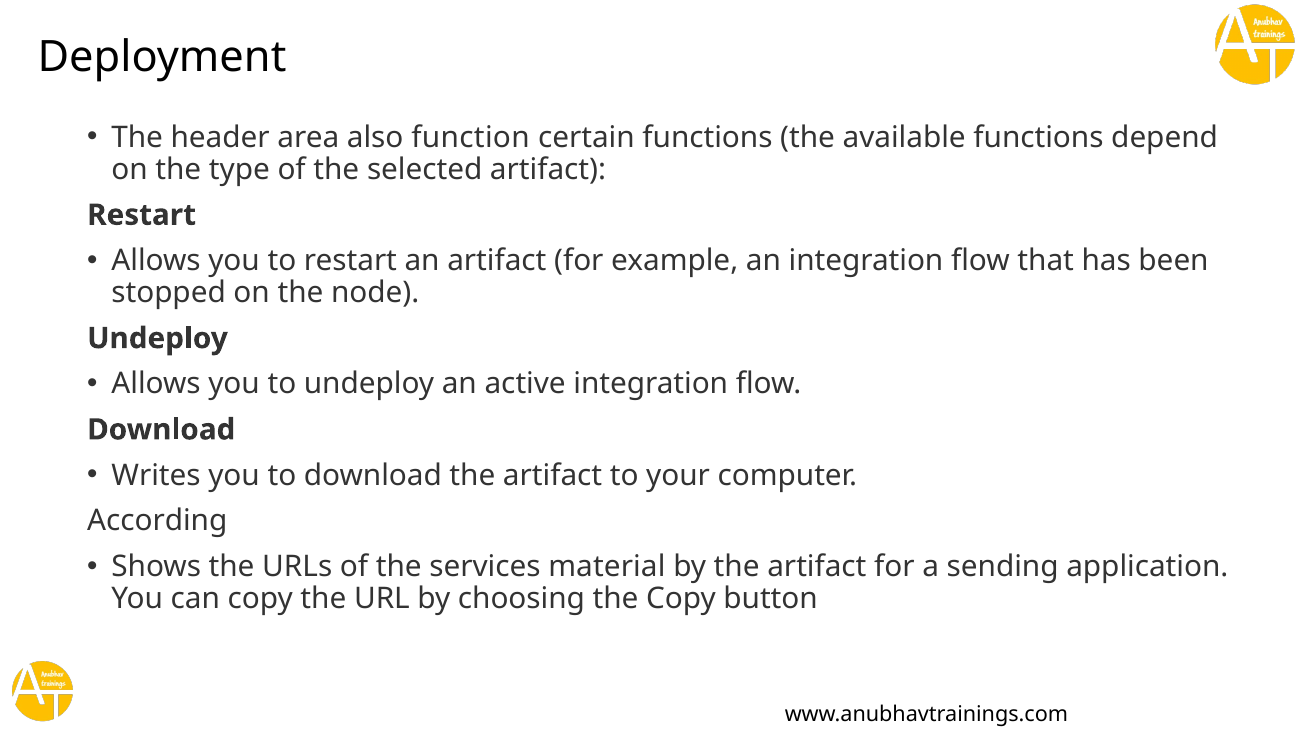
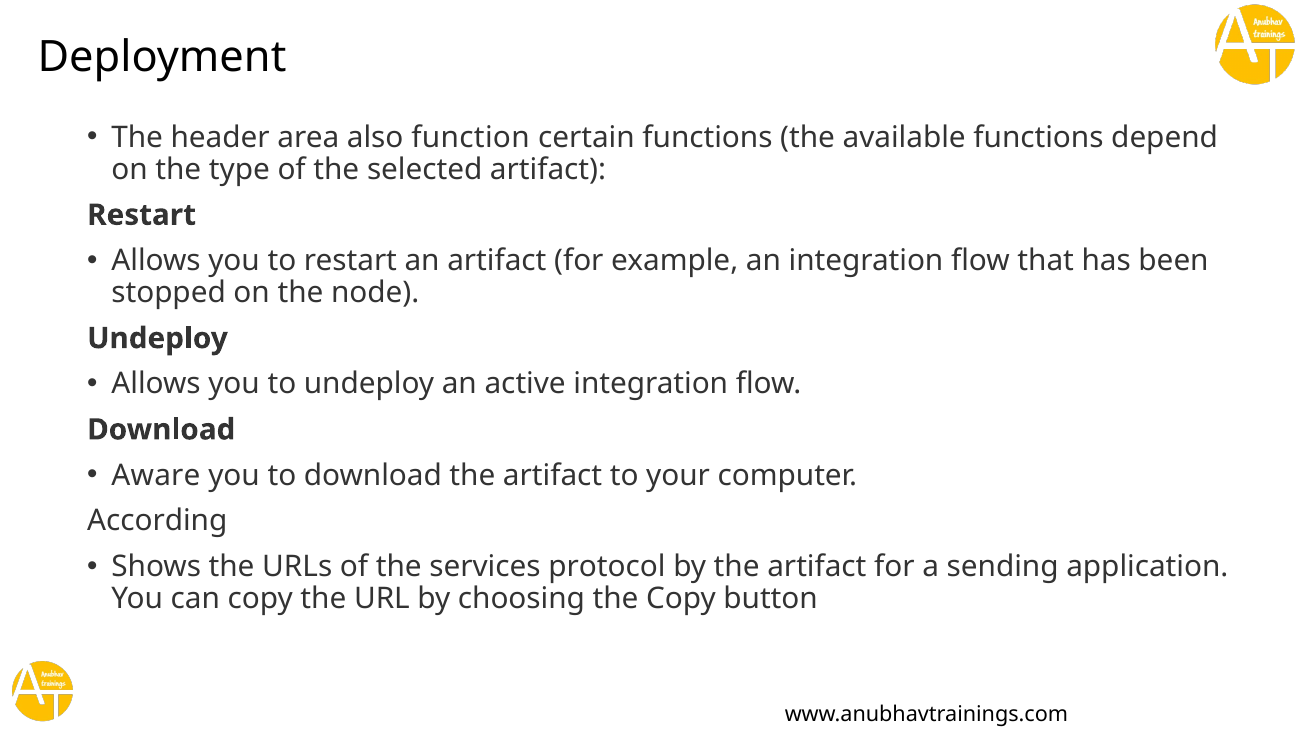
Writes: Writes -> Aware (156, 476)
material: material -> protocol (607, 567)
